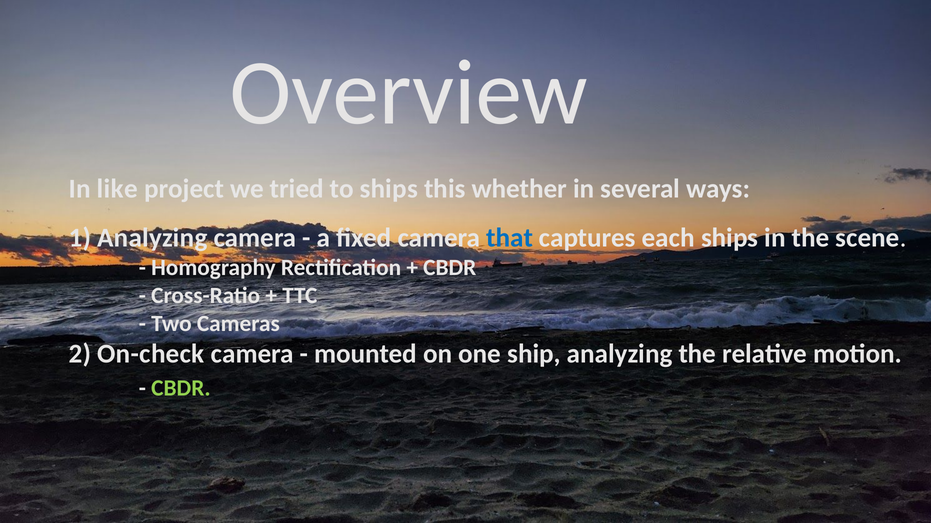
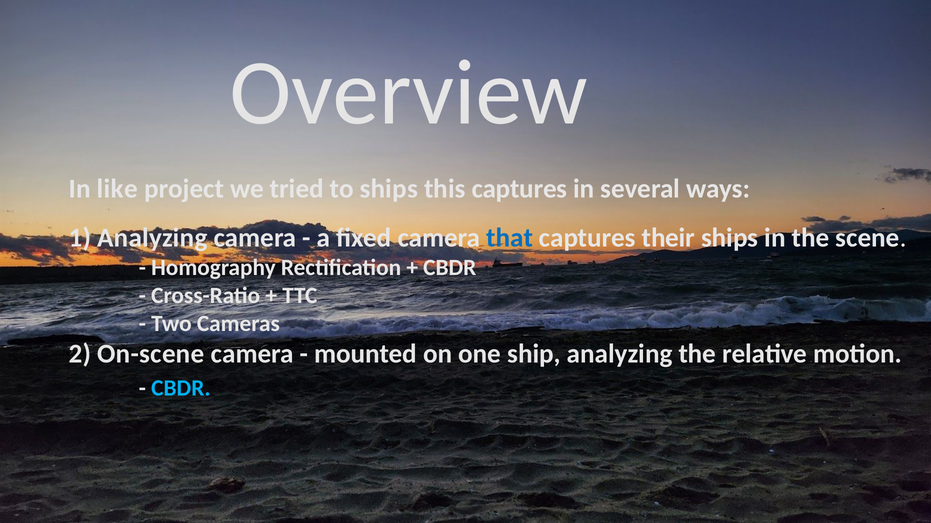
this whether: whether -> captures (519, 189)
each: each -> their (668, 238)
On-check: On-check -> On-scene (151, 355)
CBDR colour: light green -> light blue (181, 388)
